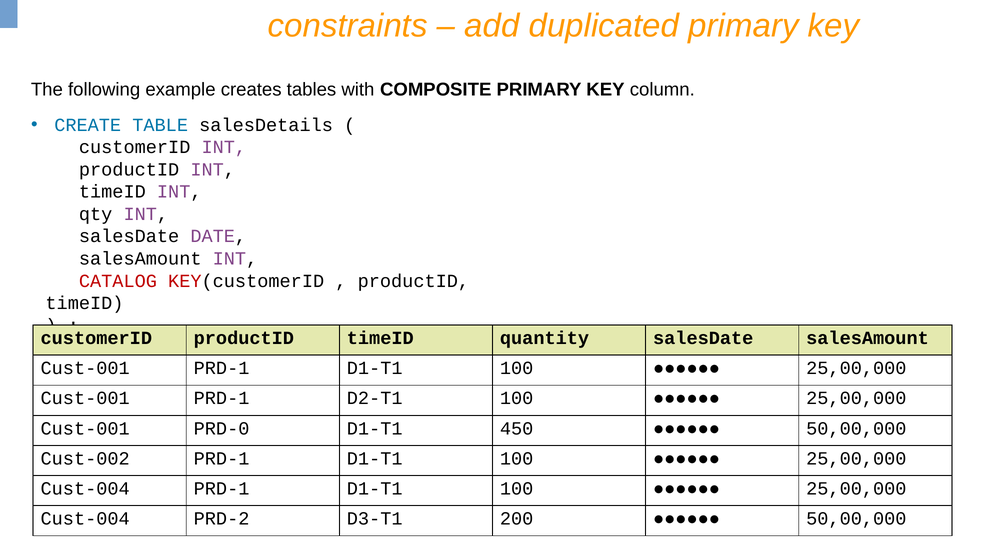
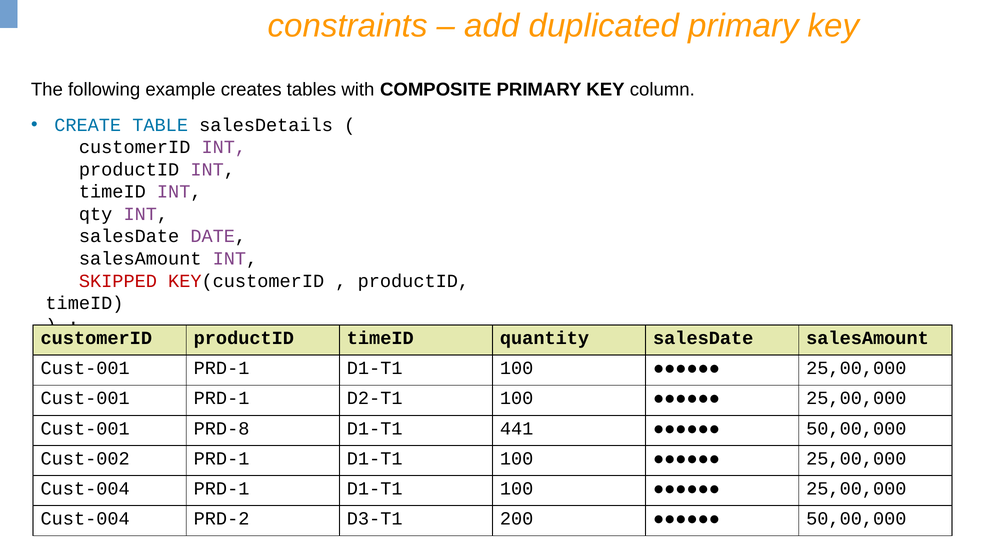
CATALOG: CATALOG -> SKIPPED (118, 281)
PRD-0: PRD-0 -> PRD-8 (222, 429)
450: 450 -> 441 (517, 429)
